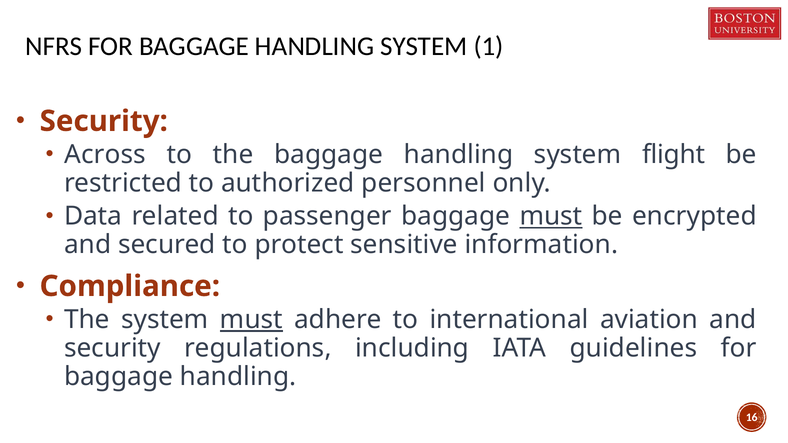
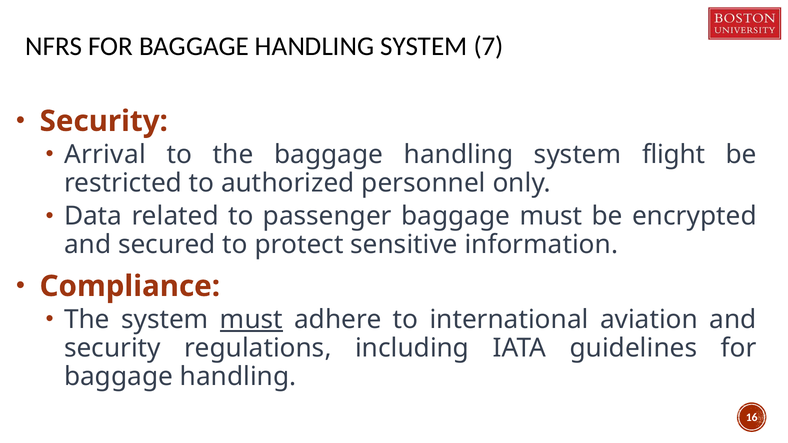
1: 1 -> 7 (489, 46)
Across: Across -> Arrival (105, 155)
must underline: present -> none (551, 216)
